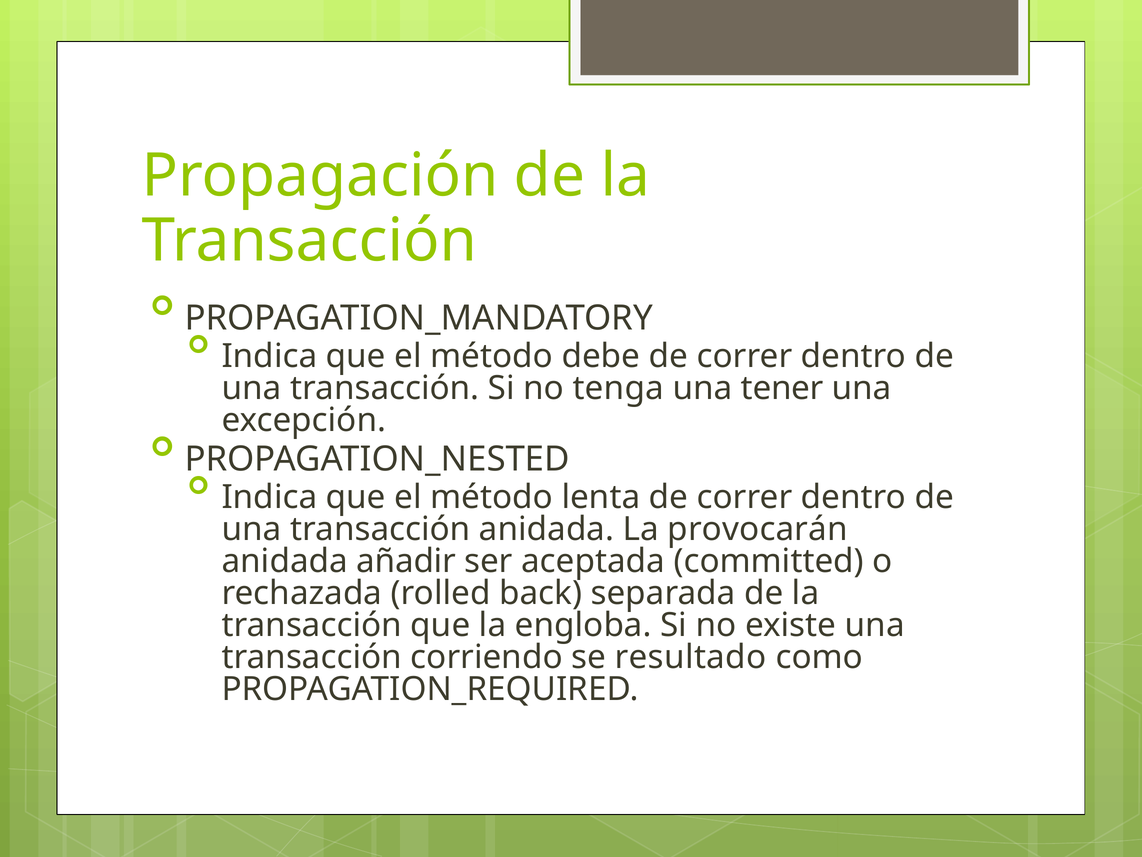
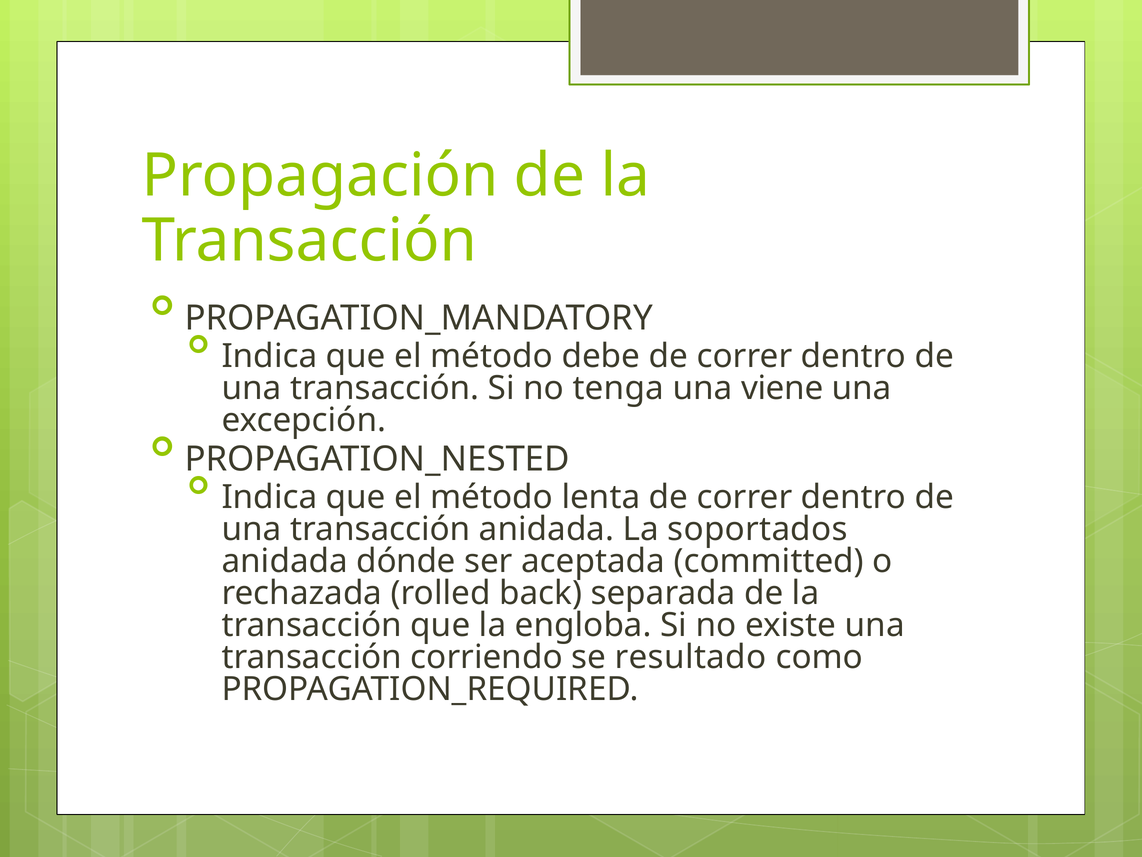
tener: tener -> viene (782, 388)
provocarán: provocarán -> soportados (758, 529)
añadir: añadir -> dónde (406, 561)
